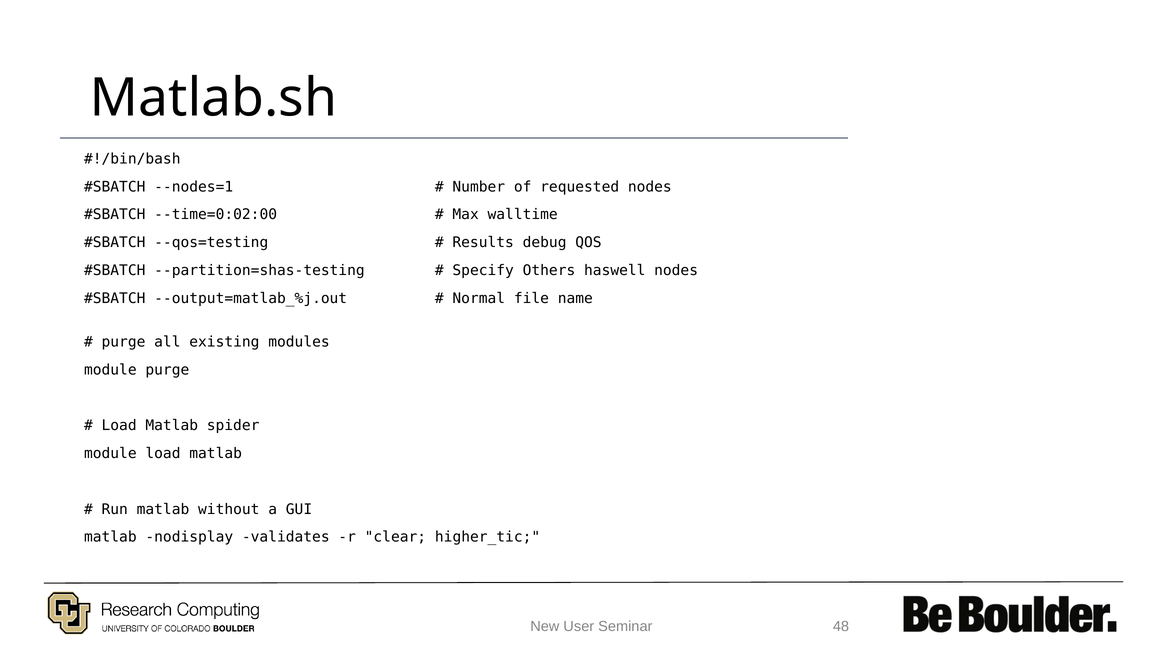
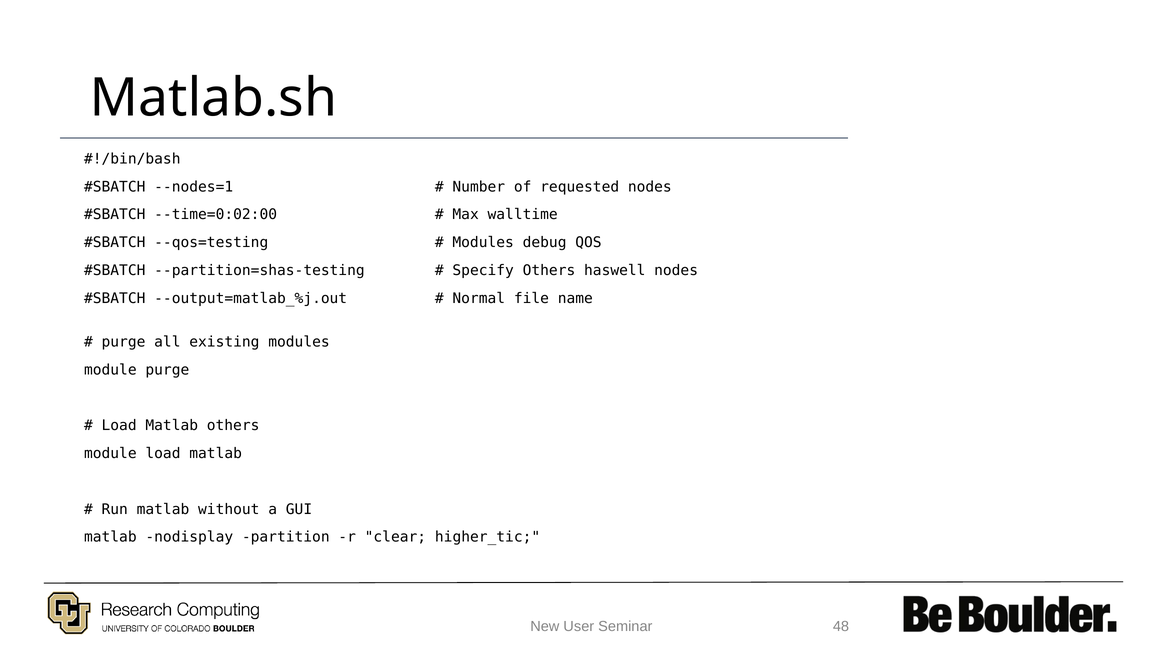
Results: Results -> Modules (483, 243)
Matlab spider: spider -> others (233, 426)
validates: validates -> partition (286, 538)
